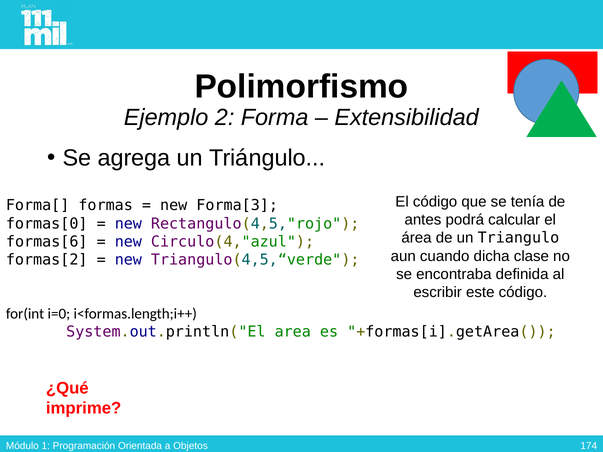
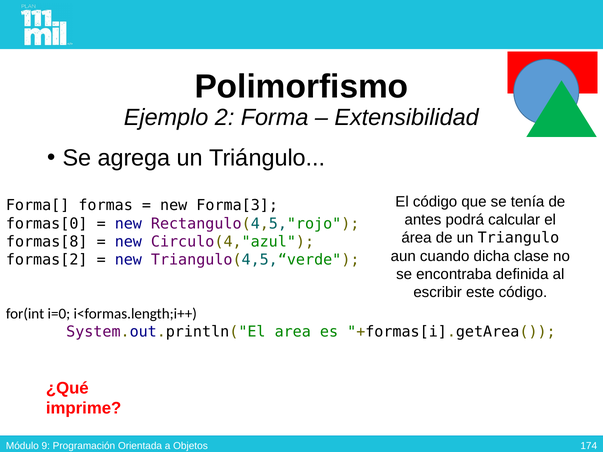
formas[6: formas[6 -> formas[8 (47, 242)
1: 1 -> 9 (46, 446)
